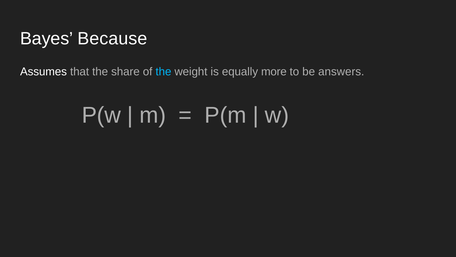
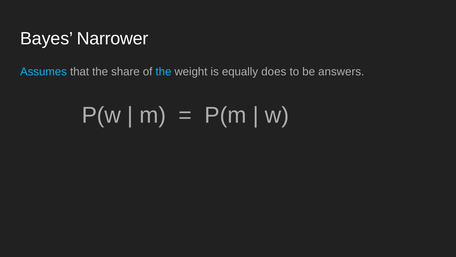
Because: Because -> Narrower (113, 39)
Assumes colour: white -> light blue (44, 72)
more: more -> does (274, 72)
